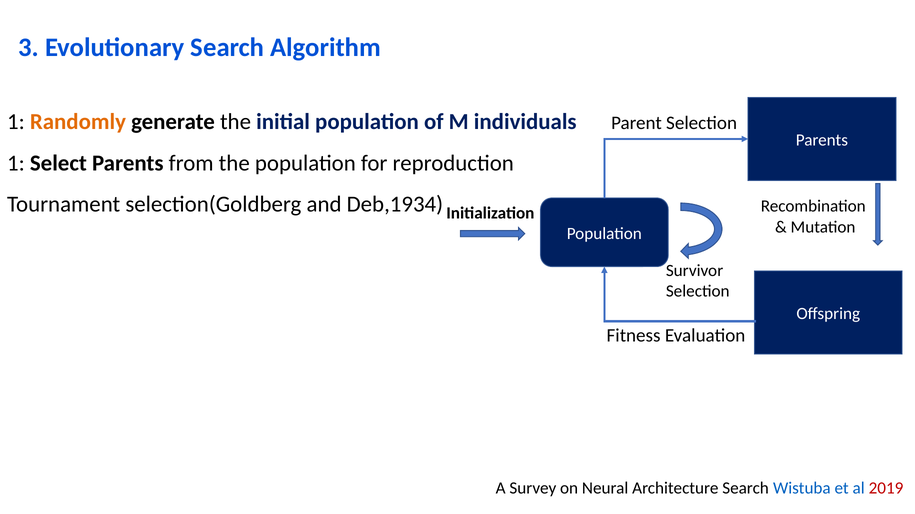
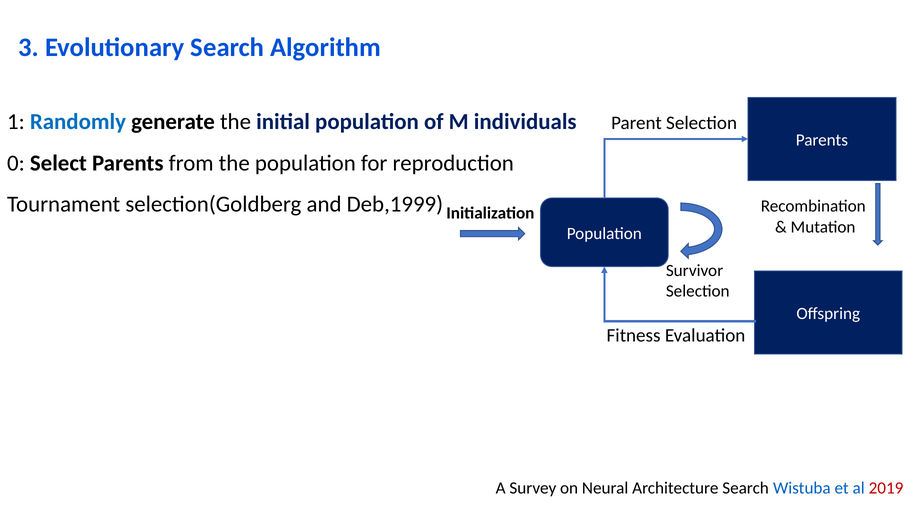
Randomly colour: orange -> blue (78, 122)
1: 1 -> 0 (16, 163)
Deb,1934: Deb,1934 -> Deb,1999 (395, 205)
